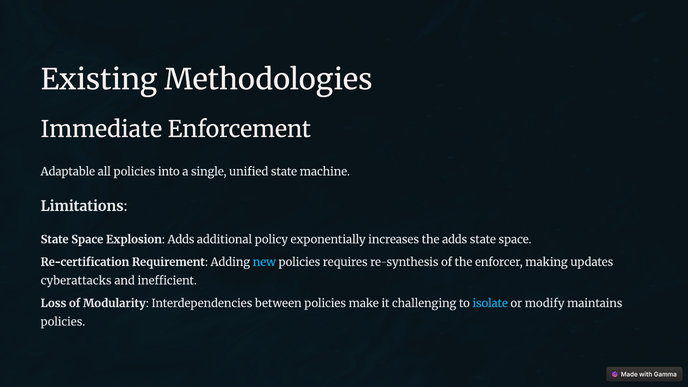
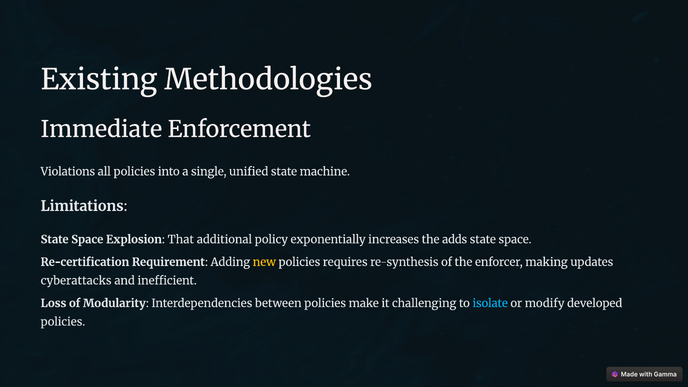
Adaptable: Adaptable -> Violations (68, 172)
Explosion Adds: Adds -> That (181, 240)
new colour: light blue -> yellow (264, 262)
maintains: maintains -> developed (595, 303)
